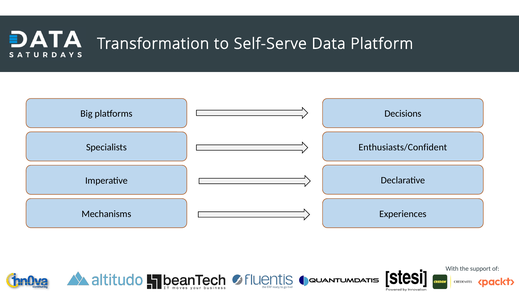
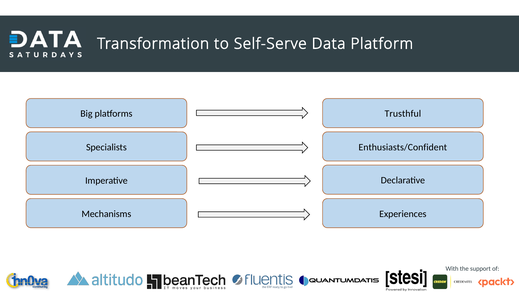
Decisions: Decisions -> Trusthful (403, 114)
